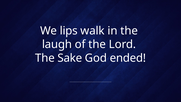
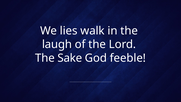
lips: lips -> lies (69, 31)
ended: ended -> feeble (128, 58)
